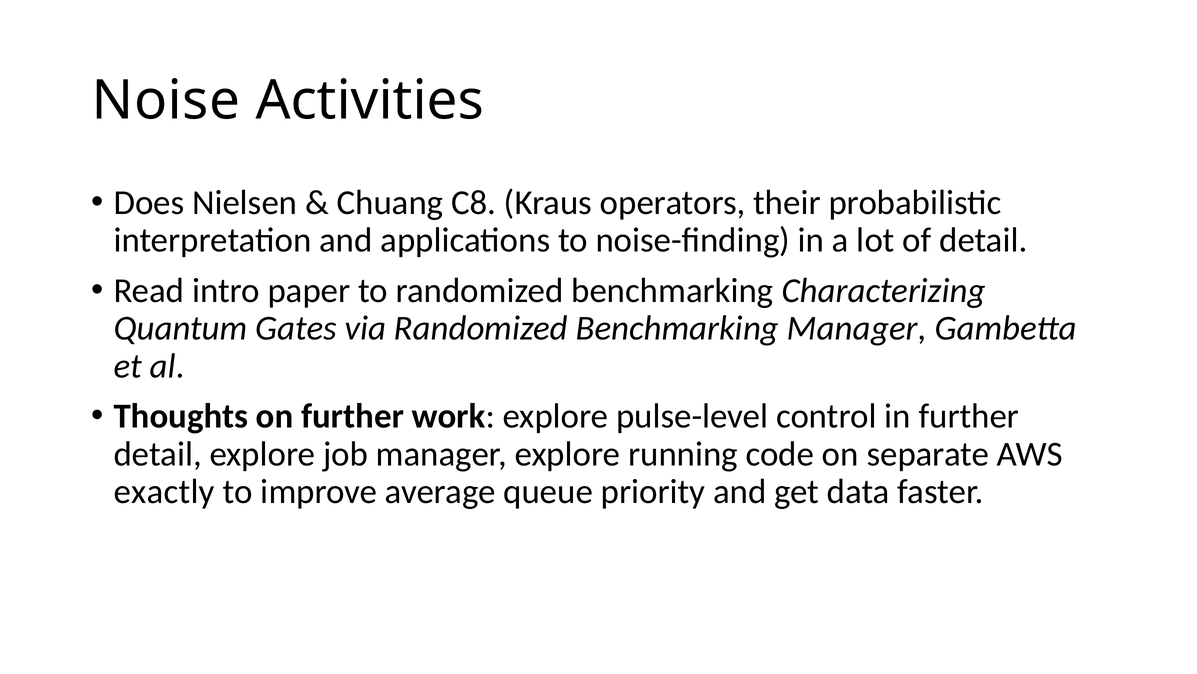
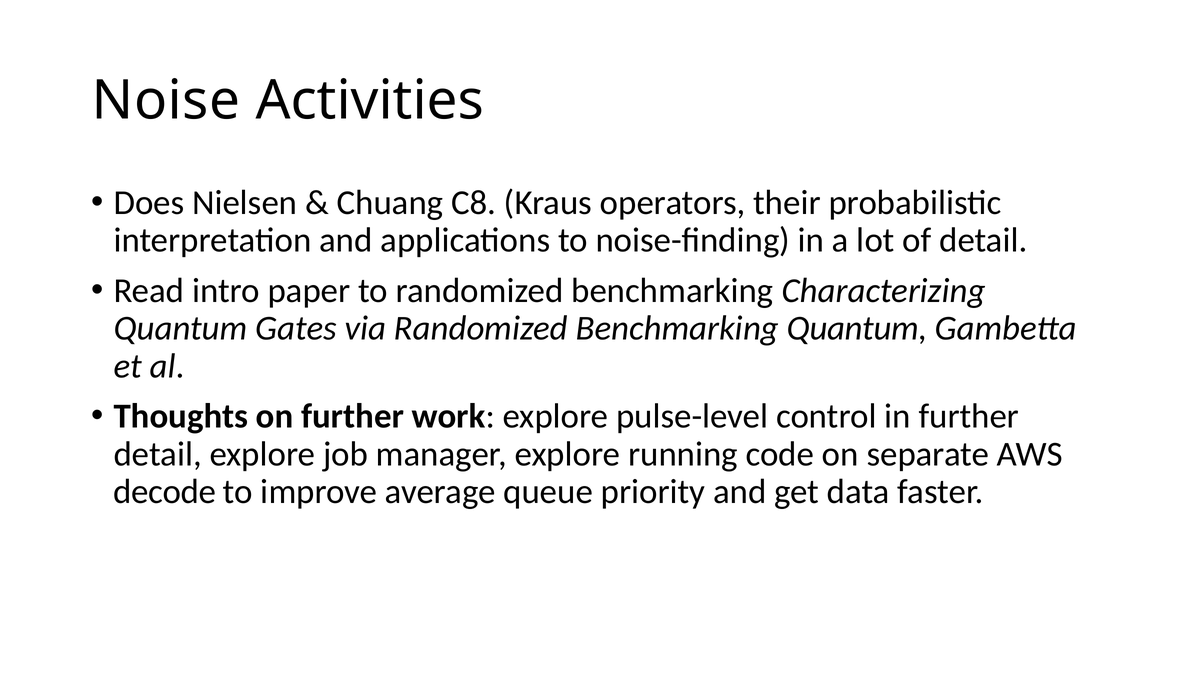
Benchmarking Manager: Manager -> Quantum (857, 328)
exactly: exactly -> decode (165, 491)
